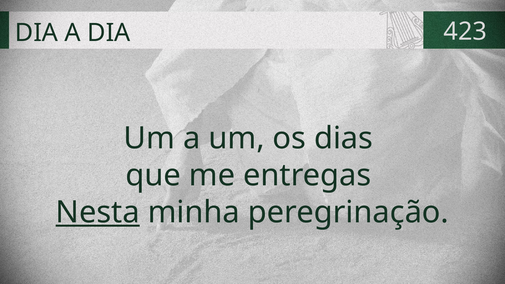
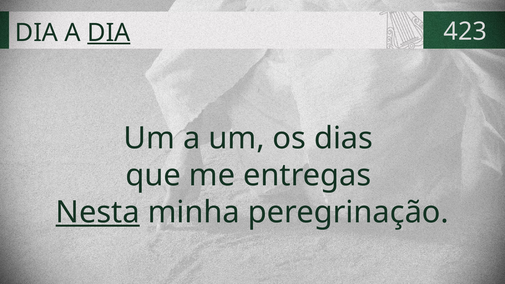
DIA underline: none -> present (109, 33)
